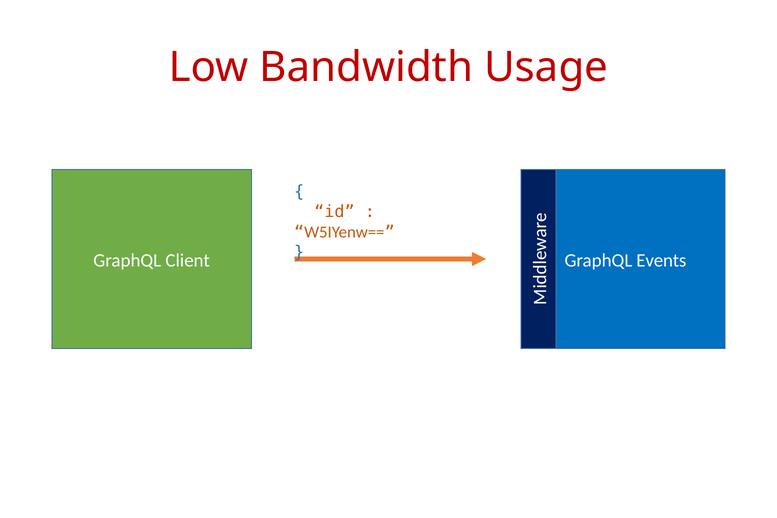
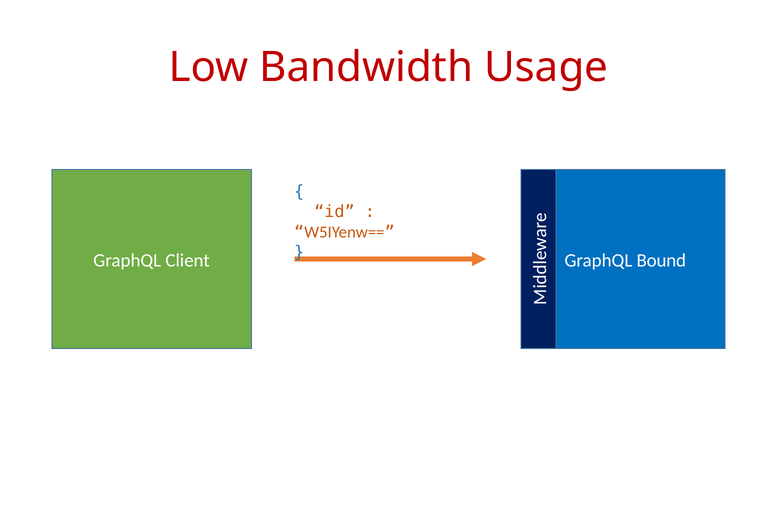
Events: Events -> Bound (661, 260)
